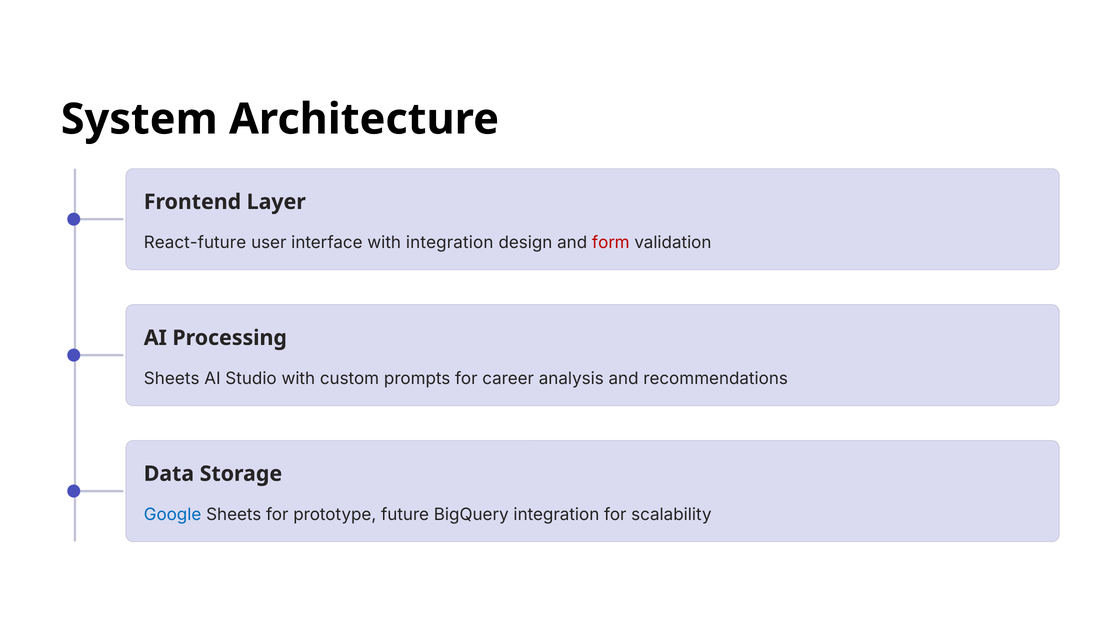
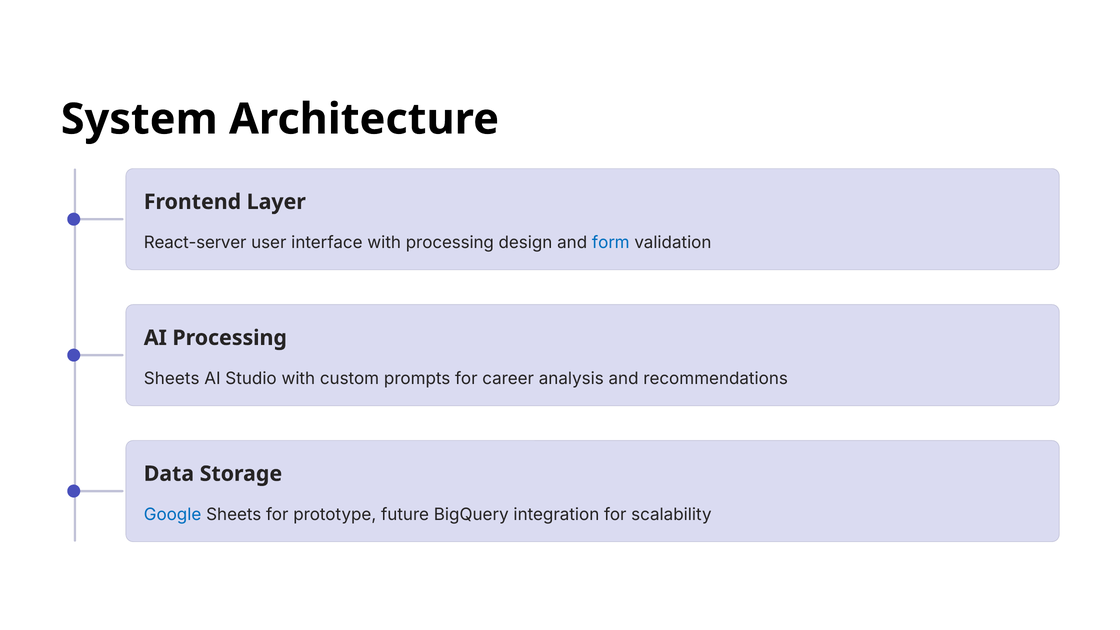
React-future: React-future -> React-server (195, 243)
with integration: integration -> processing (450, 243)
form colour: red -> blue (611, 243)
